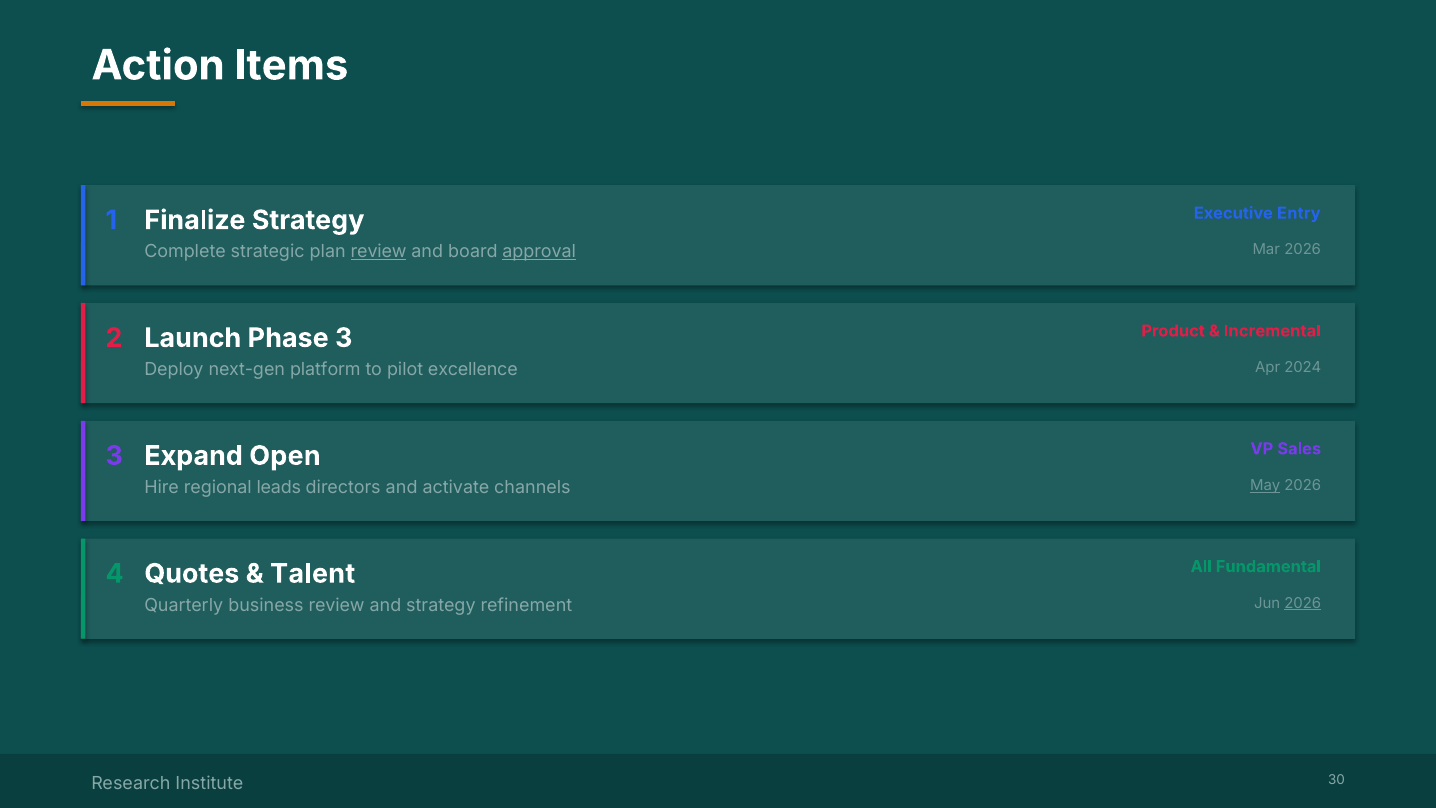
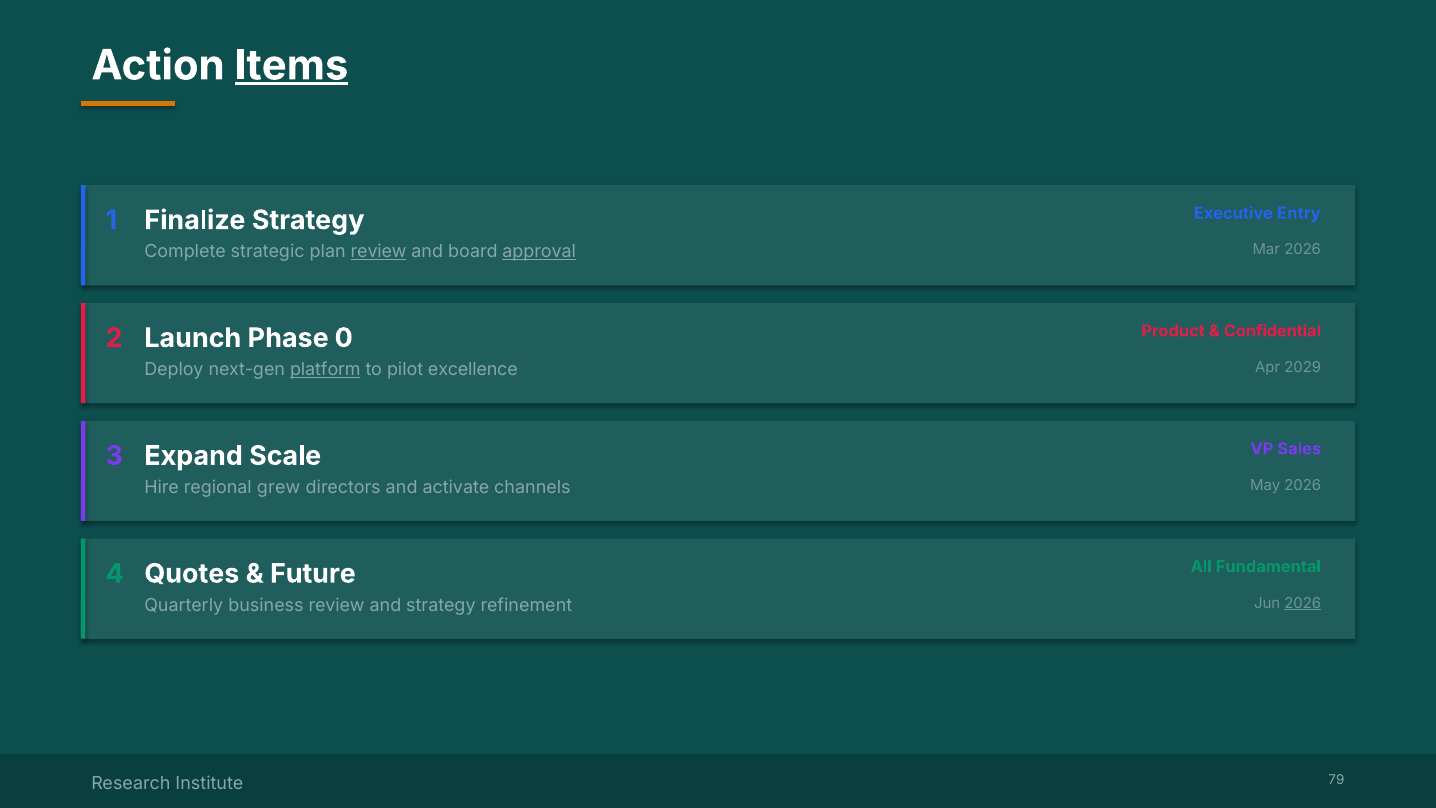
Items underline: none -> present (291, 66)
Incremental: Incremental -> Confidential (1272, 331)
Phase 3: 3 -> 0 (344, 338)
2024: 2024 -> 2029 (1303, 368)
platform underline: none -> present (325, 370)
Open: Open -> Scale (285, 456)
May underline: present -> none (1265, 485)
leads: leads -> grew (279, 487)
Talent: Talent -> Future (313, 574)
30: 30 -> 79 (1336, 780)
